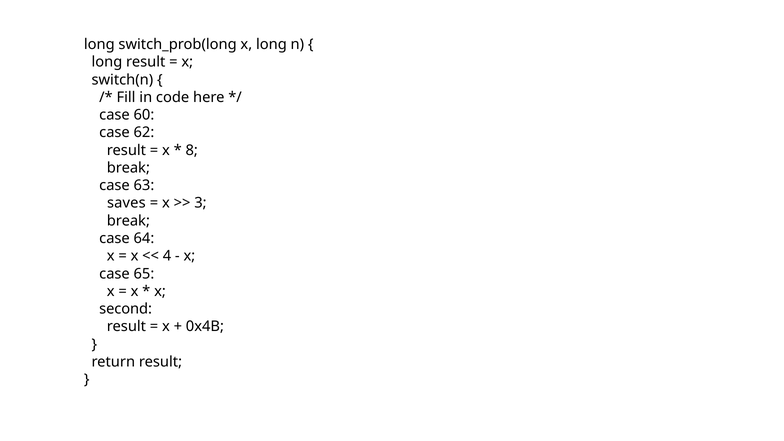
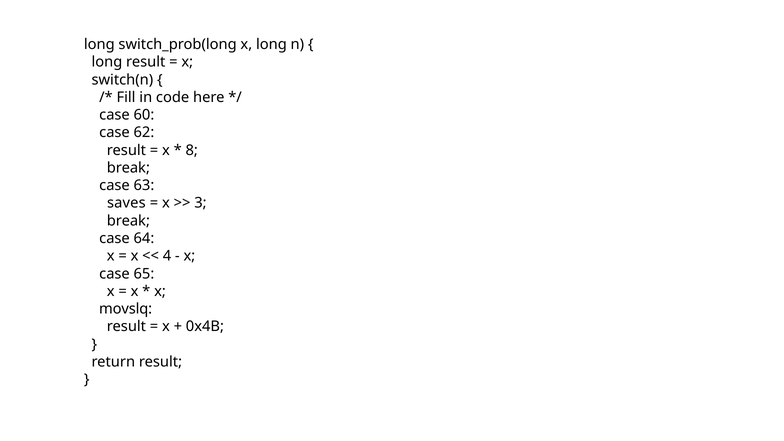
second: second -> movslq (126, 309)
